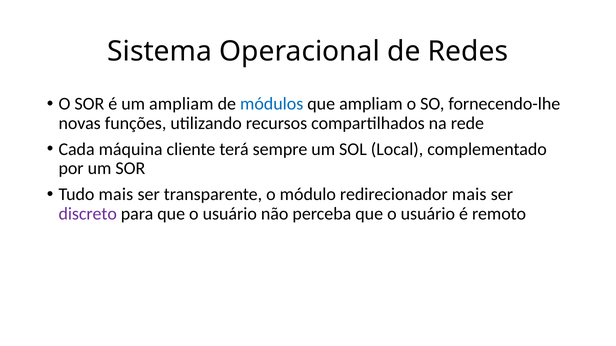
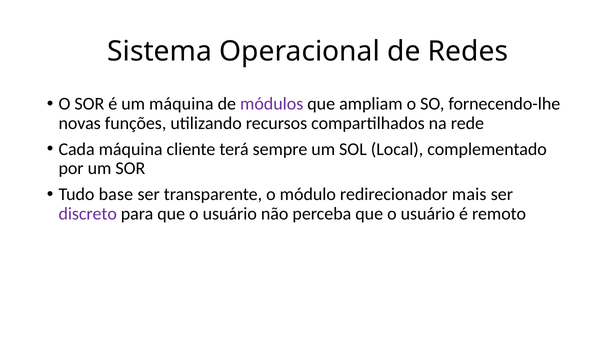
um ampliam: ampliam -> máquina (181, 104)
módulos colour: blue -> purple (272, 104)
Tudo mais: mais -> base (116, 195)
